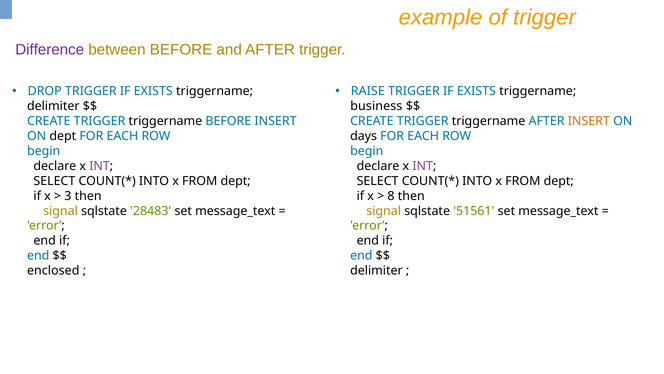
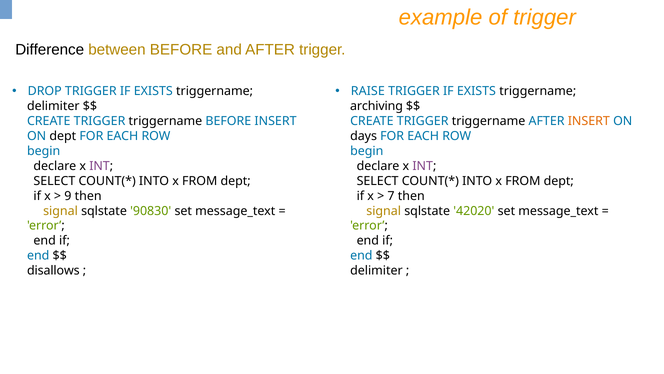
Difference colour: purple -> black (50, 50)
business: business -> archiving (376, 106)
3: 3 -> 9 (68, 196)
8: 8 -> 7 (391, 196)
28483: 28483 -> 90830 (151, 211)
51561: 51561 -> 42020 (474, 211)
enclosed: enclosed -> disallows (53, 270)
